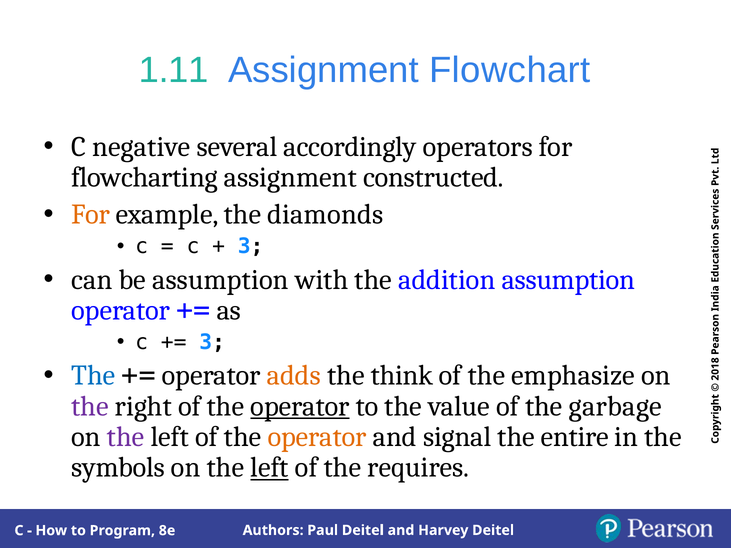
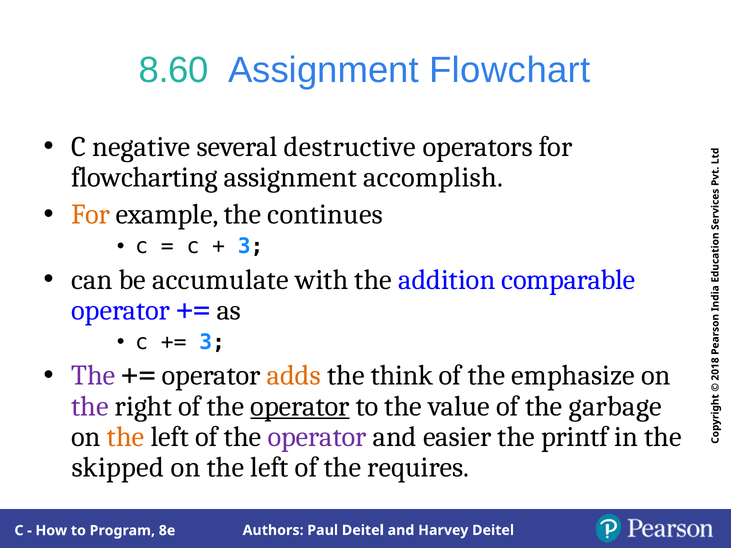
1.11: 1.11 -> 8.60 (174, 70)
accordingly: accordingly -> destructive (350, 147)
constructed: constructed -> accomplish (433, 177)
diamonds: diamonds -> continues (325, 215)
be assumption: assumption -> accumulate (220, 280)
addition assumption: assumption -> comparable (568, 280)
The colour: blue -> purple (93, 376)
the colour: purple -> orange (126, 437)
operator colour: orange -> purple (317, 437)
signal: signal -> easier (457, 437)
entire: entire -> printf (575, 437)
symbols: symbols -> skipped (118, 468)
left underline: present -> none (270, 468)
